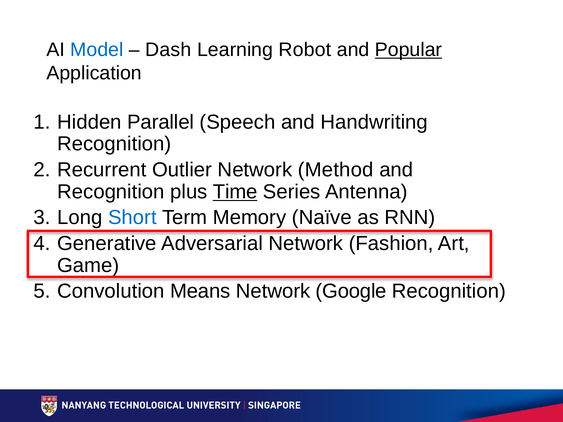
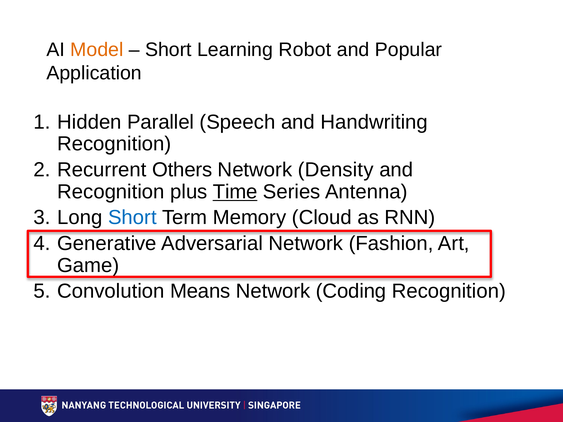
Model colour: blue -> orange (97, 50)
Dash: Dash -> Short (168, 50)
Popular underline: present -> none (409, 50)
Outlier: Outlier -> Others (182, 170)
Method: Method -> Density (336, 170)
Naïve: Naïve -> Cloud (322, 218)
Google: Google -> Coding (351, 291)
